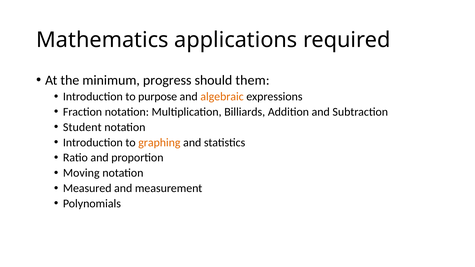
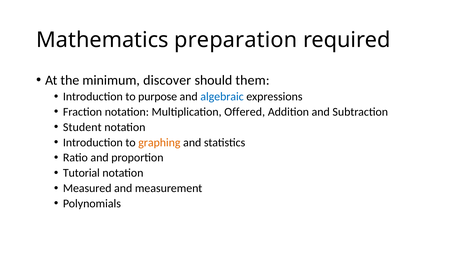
applications: applications -> preparation (236, 40)
progress: progress -> discover (167, 80)
algebraic colour: orange -> blue (222, 97)
Billiards: Billiards -> Offered (245, 112)
Moving: Moving -> Tutorial (81, 173)
